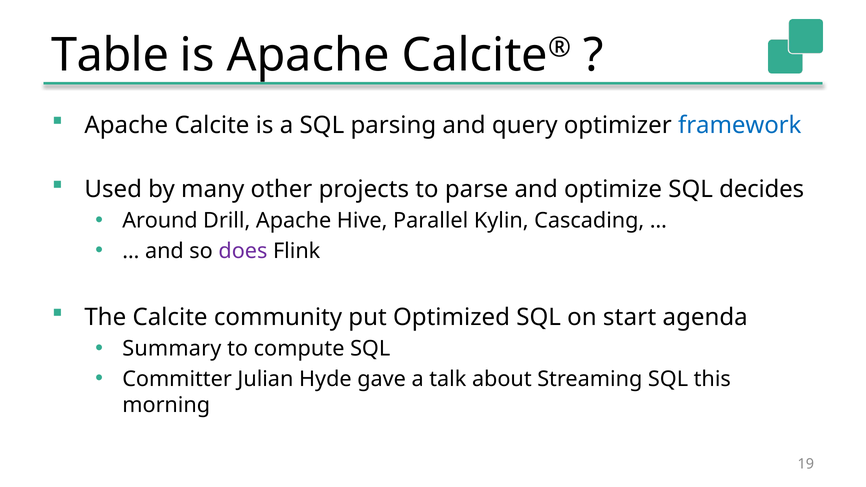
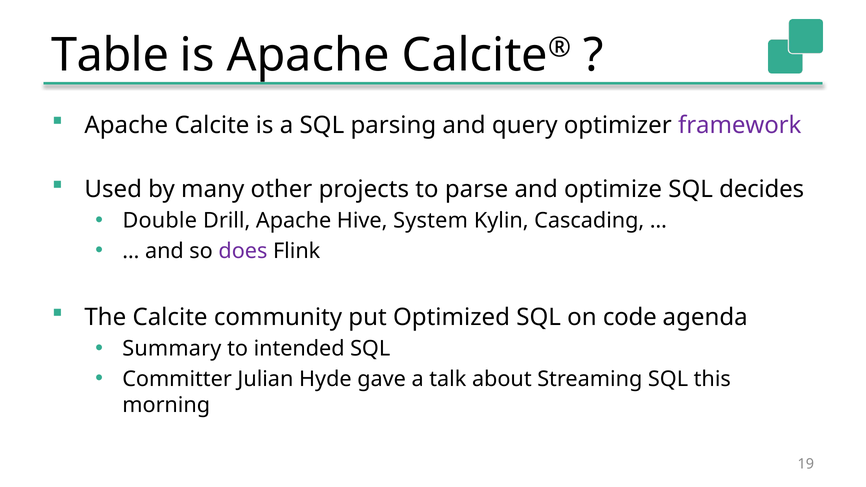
framework colour: blue -> purple (740, 125)
Around: Around -> Double (160, 221)
Parallel: Parallel -> System (431, 221)
start: start -> code (630, 317)
compute: compute -> intended (299, 349)
